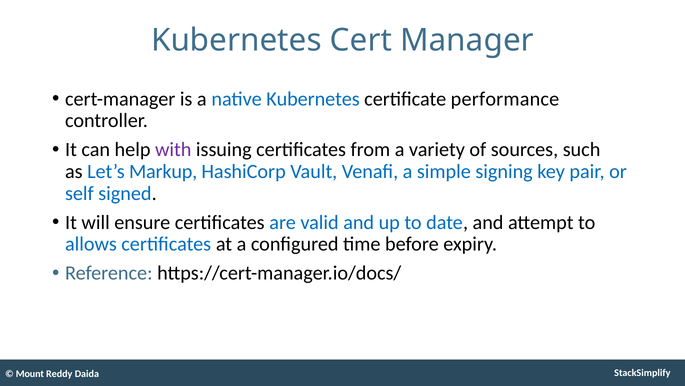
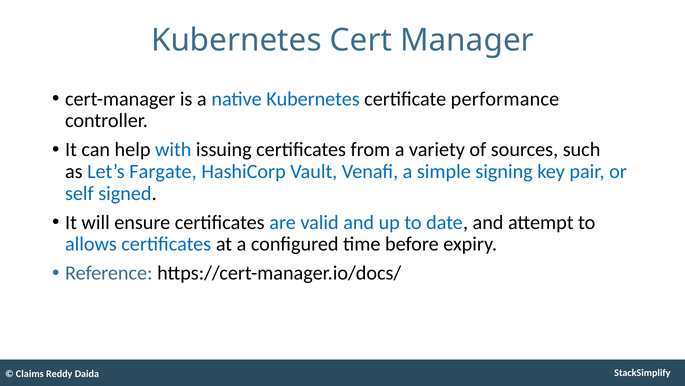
with colour: purple -> blue (173, 149)
Markup: Markup -> Fargate (163, 171)
Mount: Mount -> Claims (30, 373)
